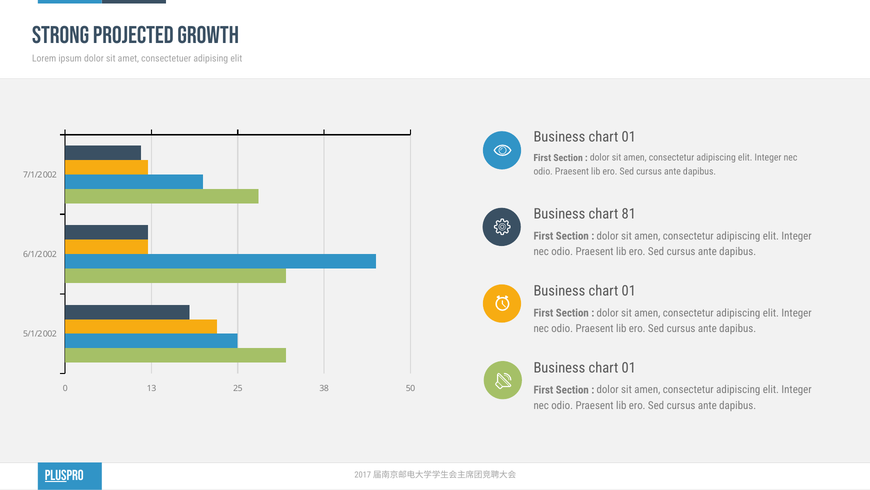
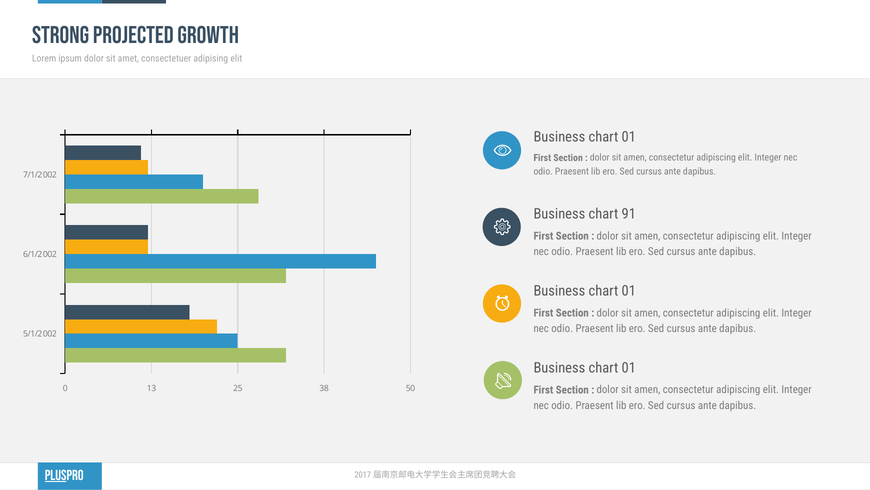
81: 81 -> 91 (629, 214)
